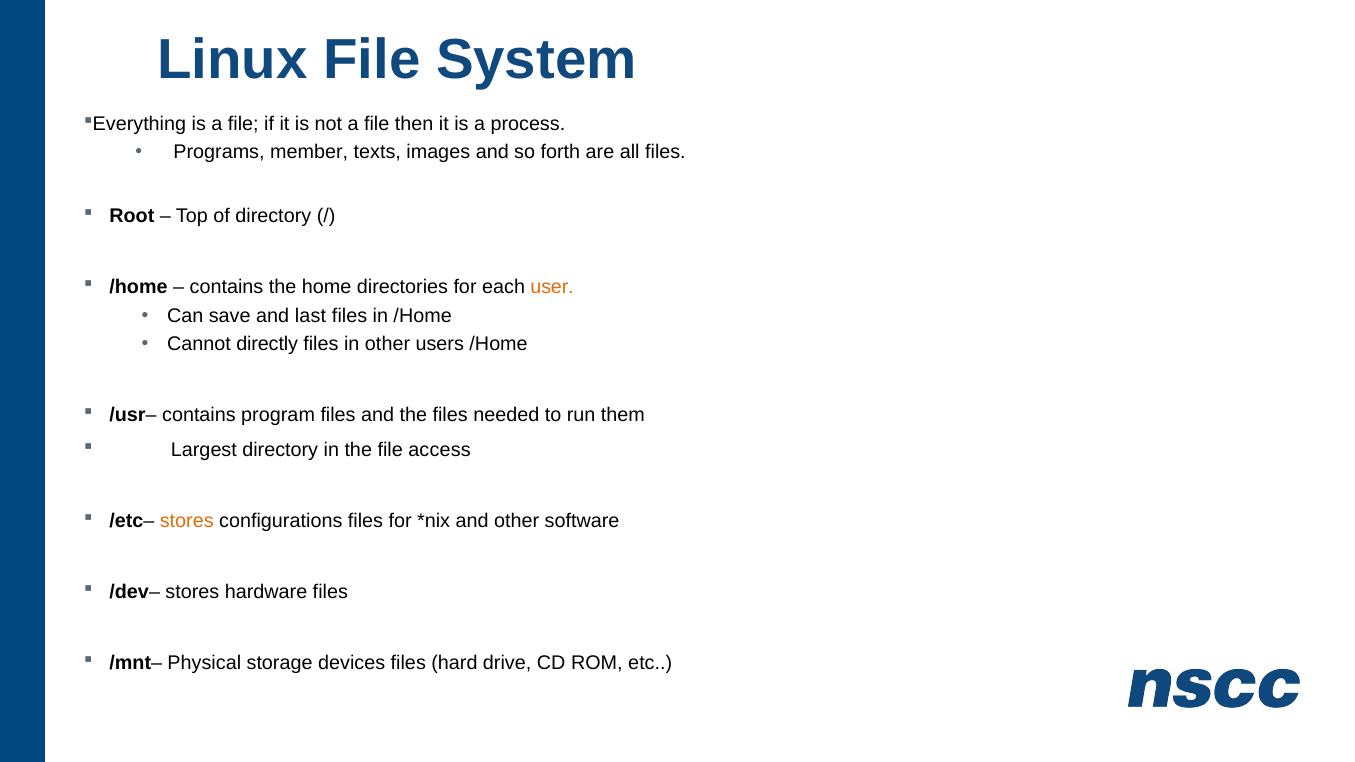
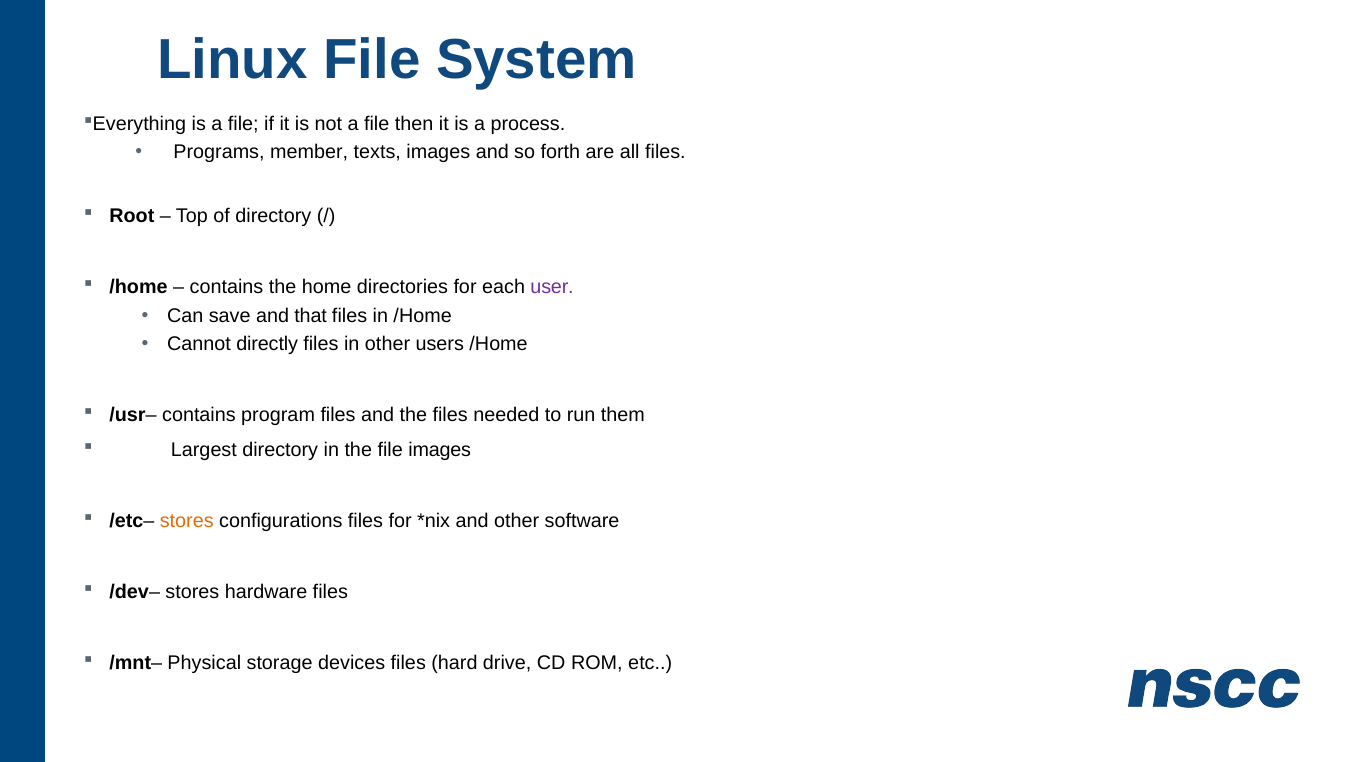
user colour: orange -> purple (552, 287)
last: last -> that (311, 316)
file access: access -> images (440, 450)
